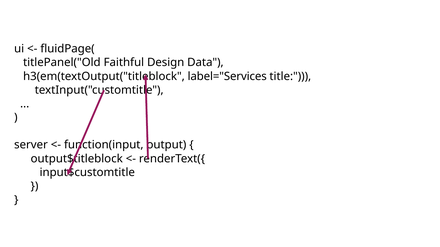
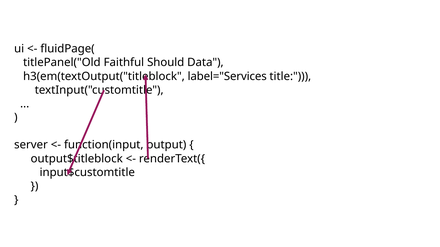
Design: Design -> Should (166, 63)
